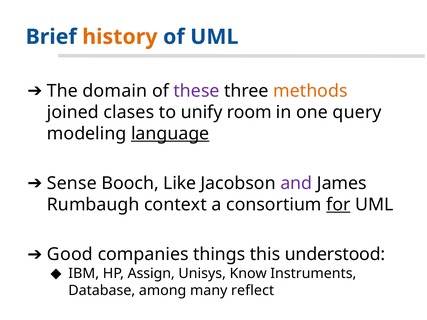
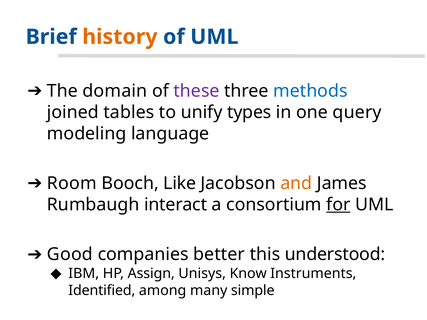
methods colour: orange -> blue (310, 91)
clases: clases -> tables (129, 112)
room: room -> types (249, 112)
language underline: present -> none (170, 134)
Sense: Sense -> Room (72, 183)
and colour: purple -> orange (296, 183)
context: context -> interact (176, 205)
things: things -> better (219, 255)
Database: Database -> Identified (102, 291)
reflect: reflect -> simple (253, 291)
